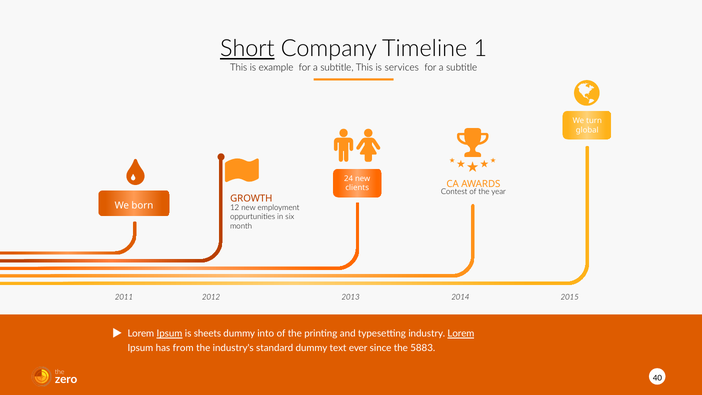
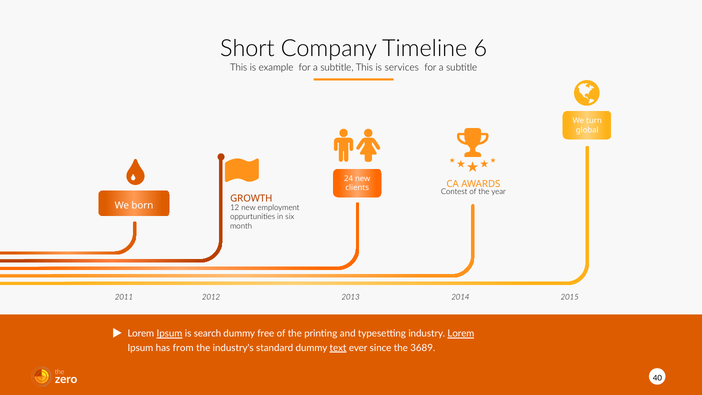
Short underline: present -> none (247, 49)
1: 1 -> 6 (480, 49)
sheets: sheets -> search (207, 334)
into: into -> free (266, 334)
text underline: none -> present (338, 348)
5883: 5883 -> 3689 (423, 348)
